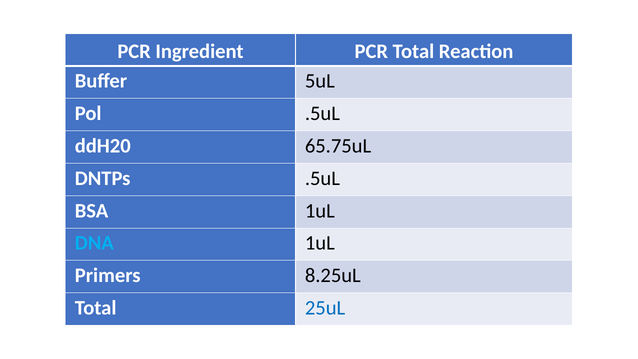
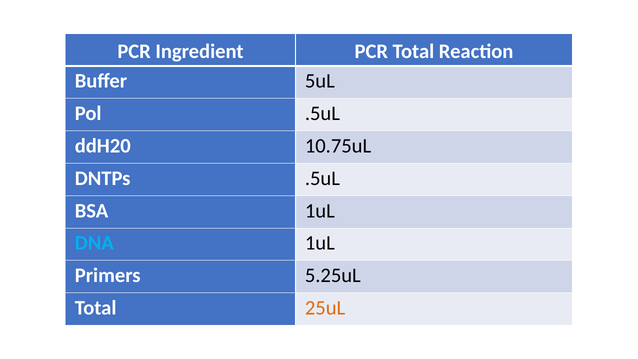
65.75uL: 65.75uL -> 10.75uL (338, 146)
8.25uL: 8.25uL -> 5.25uL (333, 275)
25uL colour: blue -> orange (325, 308)
